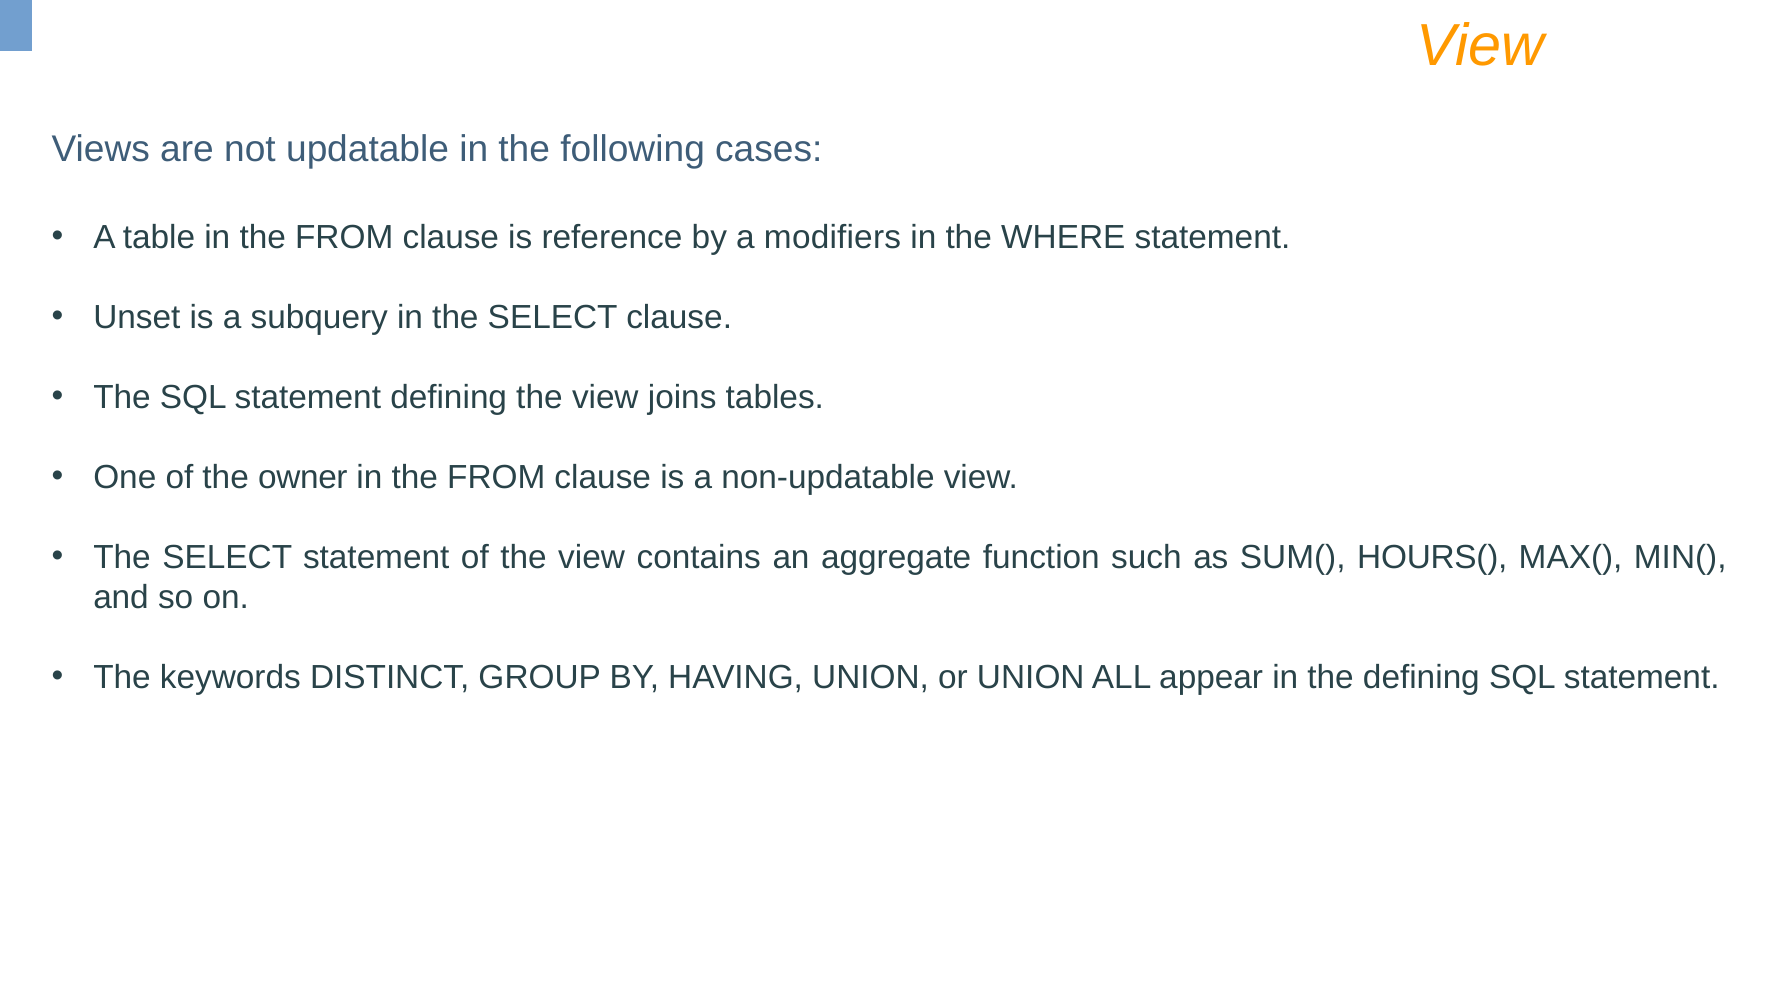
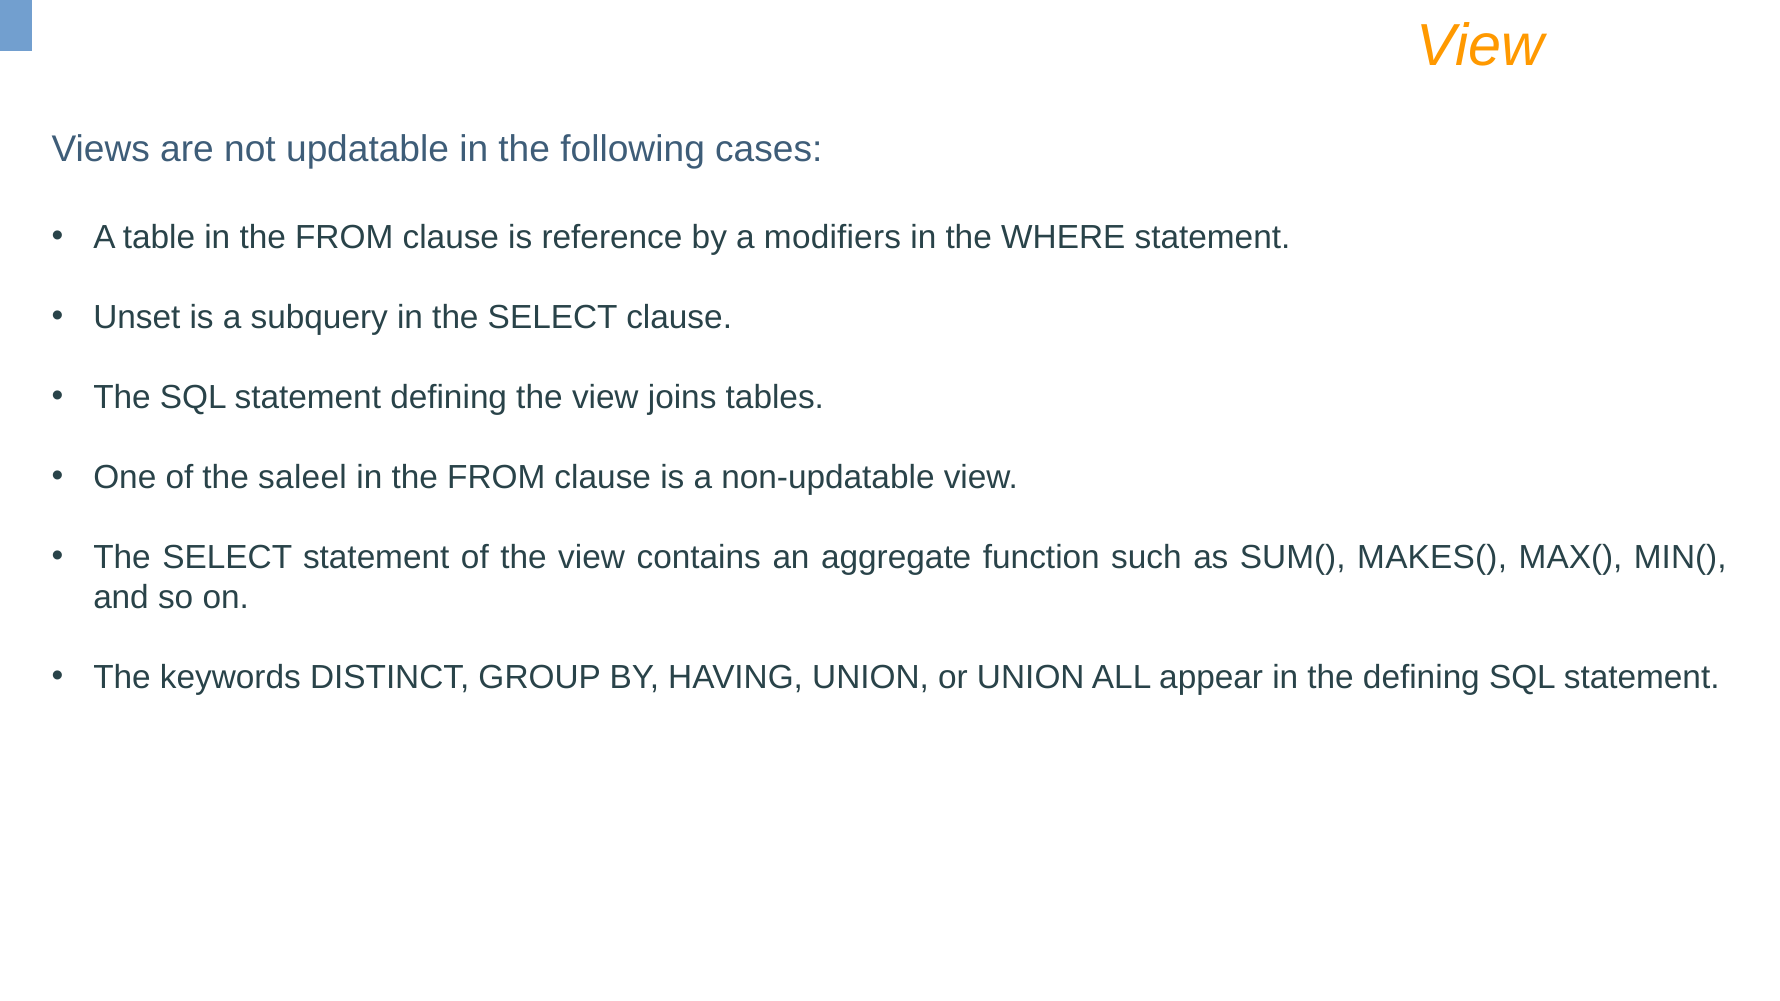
owner: owner -> saleel (303, 478)
HOURS(: HOURS( -> MAKES( (1432, 558)
